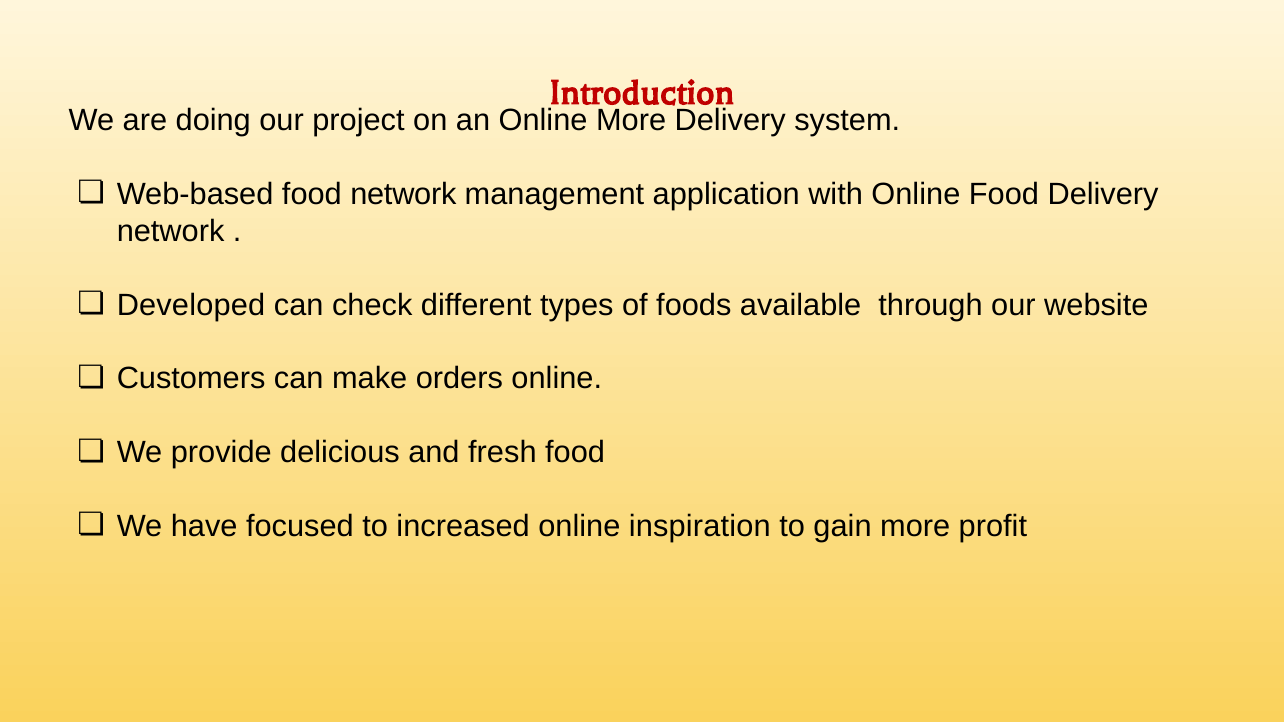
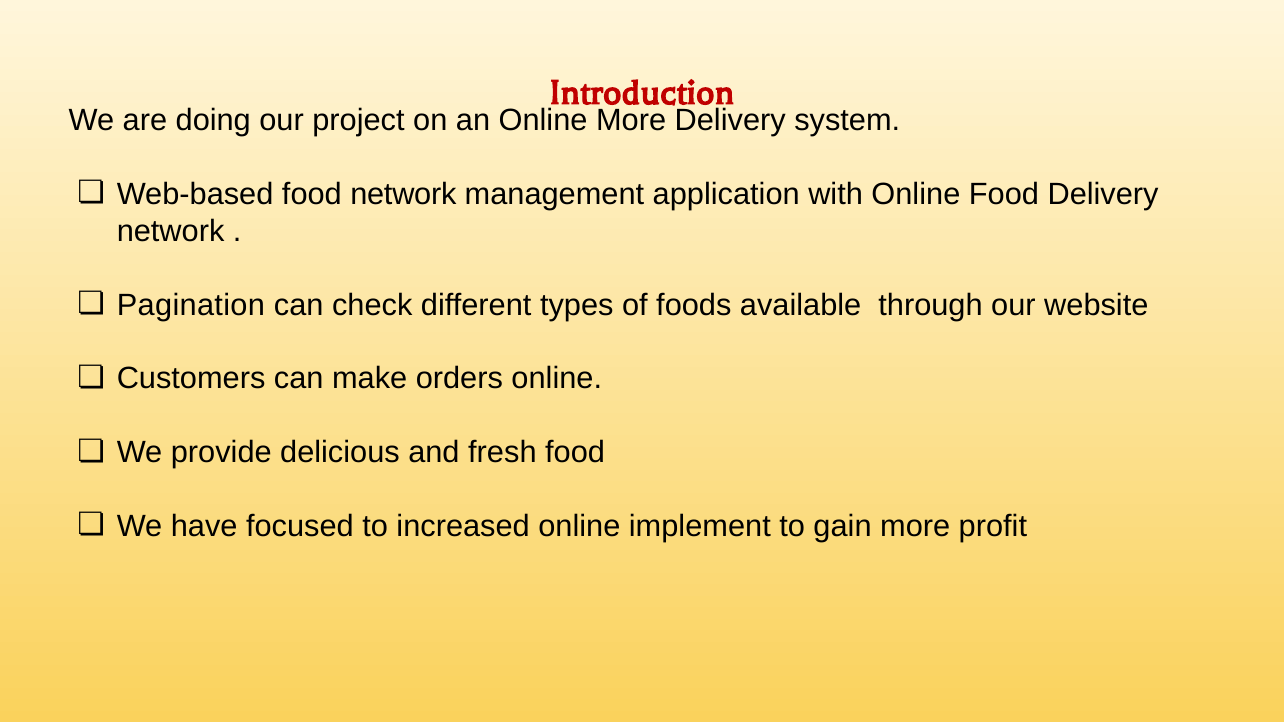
Developed: Developed -> Pagination (191, 305)
inspiration: inspiration -> implement (700, 526)
